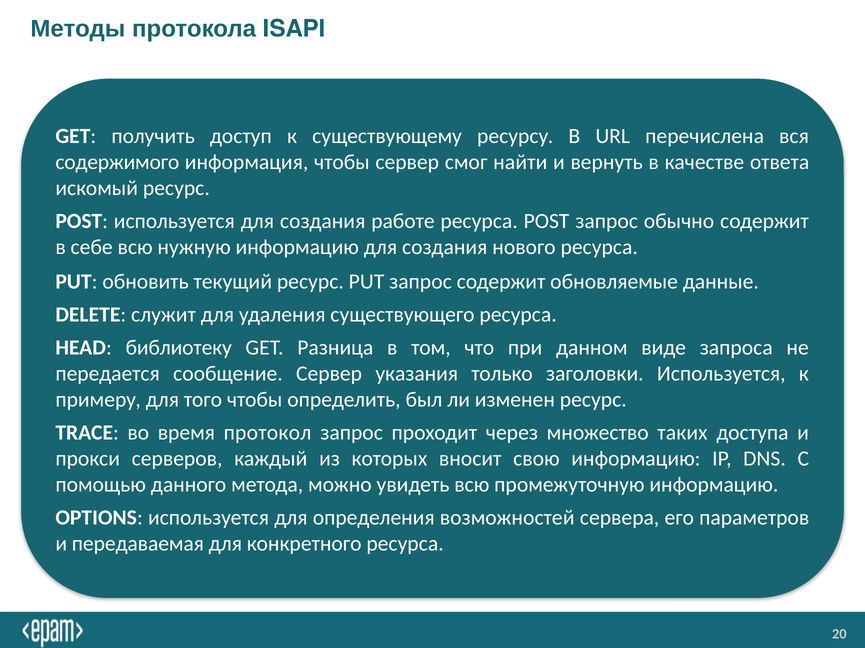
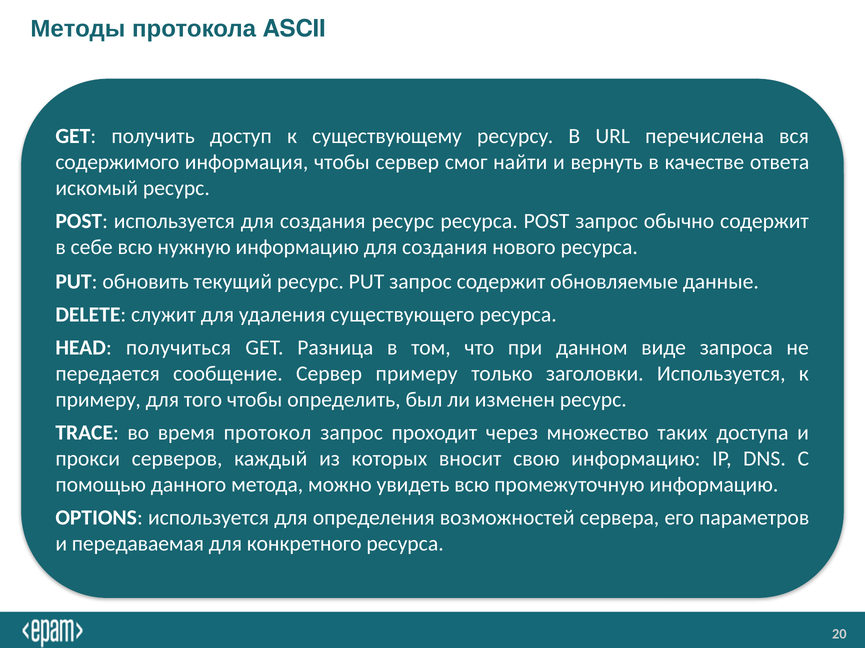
ISAPI: ISAPI -> ASCII (294, 29)
создания работе: работе -> ресурс (403, 221)
библиотеку: библиотеку -> получиться (179, 348)
Сервер указания: указания -> примеру (417, 374)
